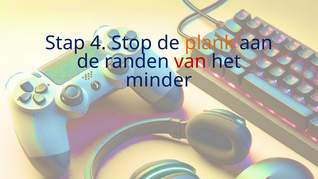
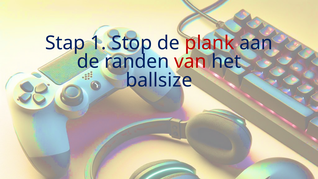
4: 4 -> 1 (98, 43)
plank colour: orange -> red (210, 43)
minder: minder -> ballsize (159, 80)
